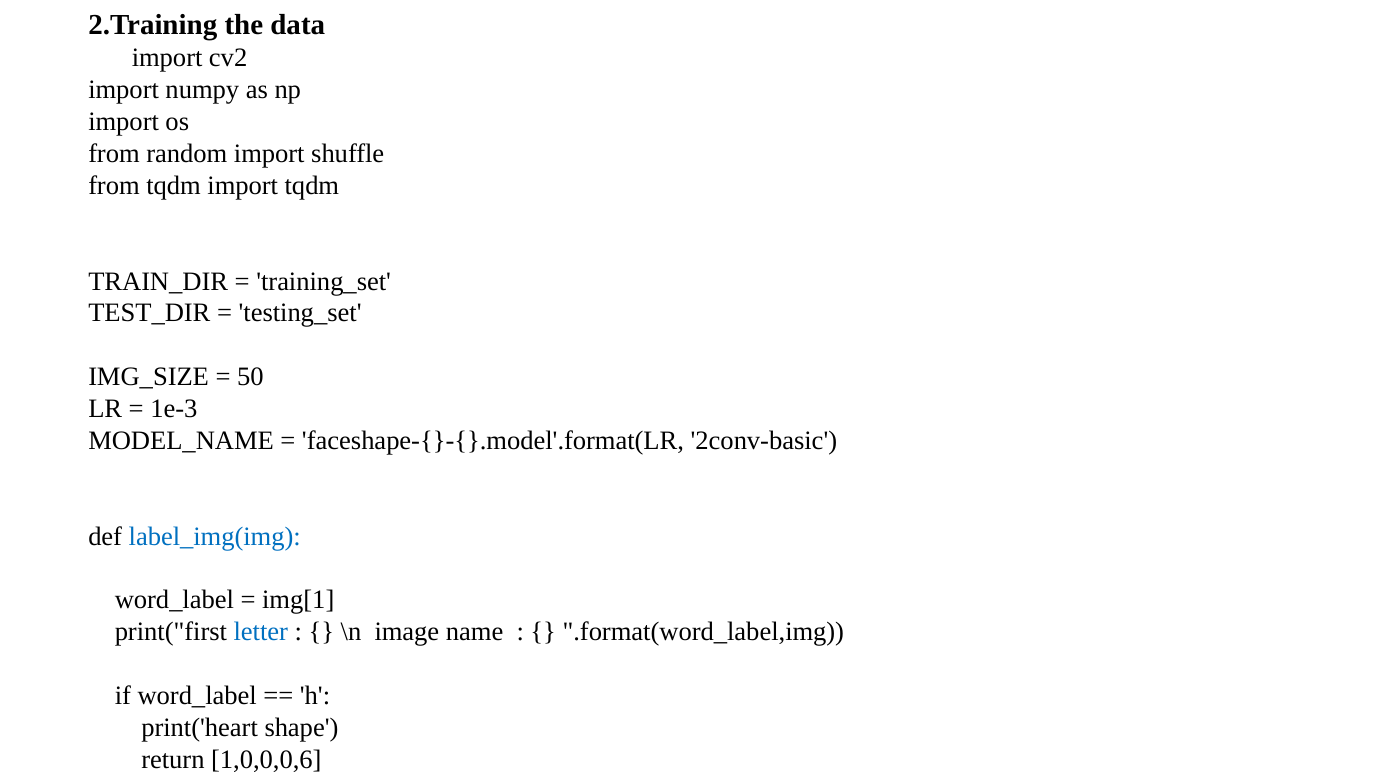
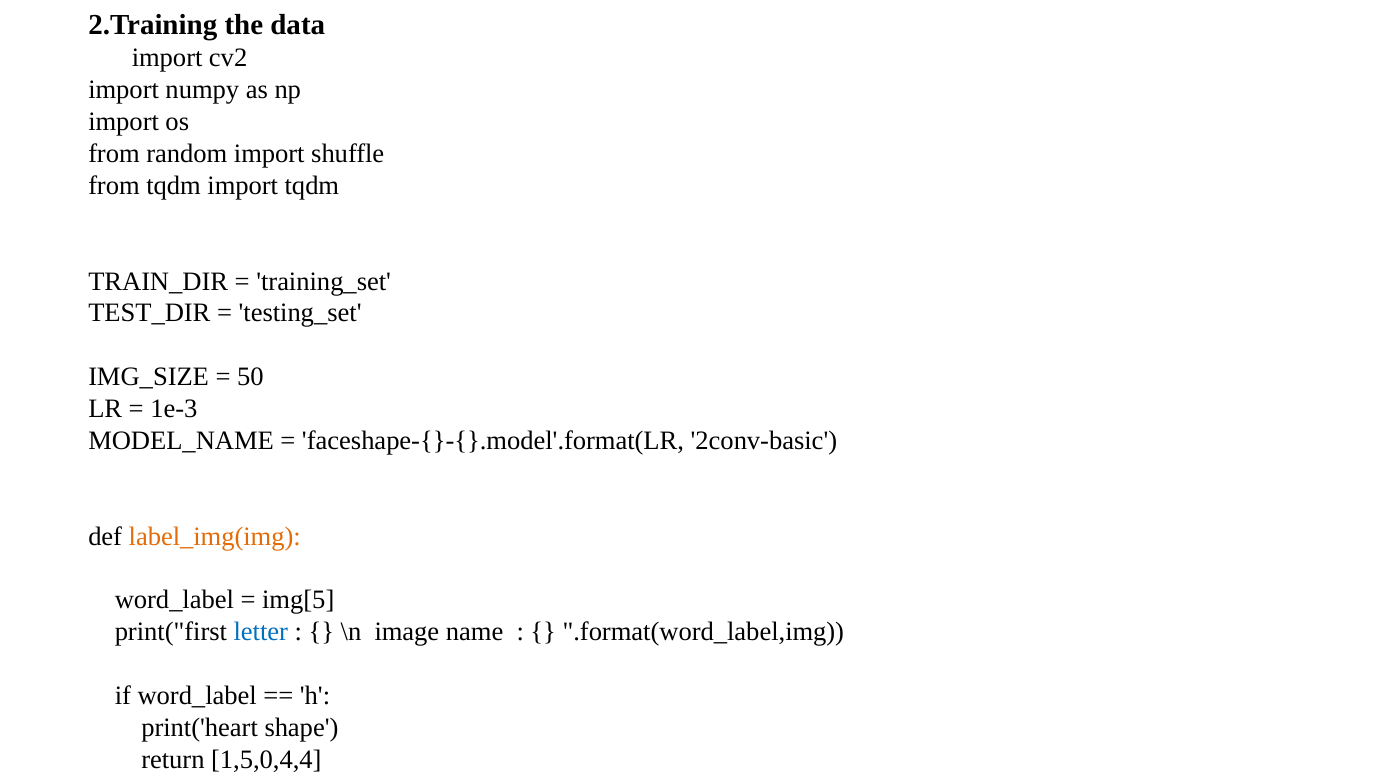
label_img(img colour: blue -> orange (215, 536)
img[1: img[1 -> img[5 (298, 600)
1,0,0,0,6: 1,0,0,0,6 -> 1,5,0,4,4 (266, 760)
